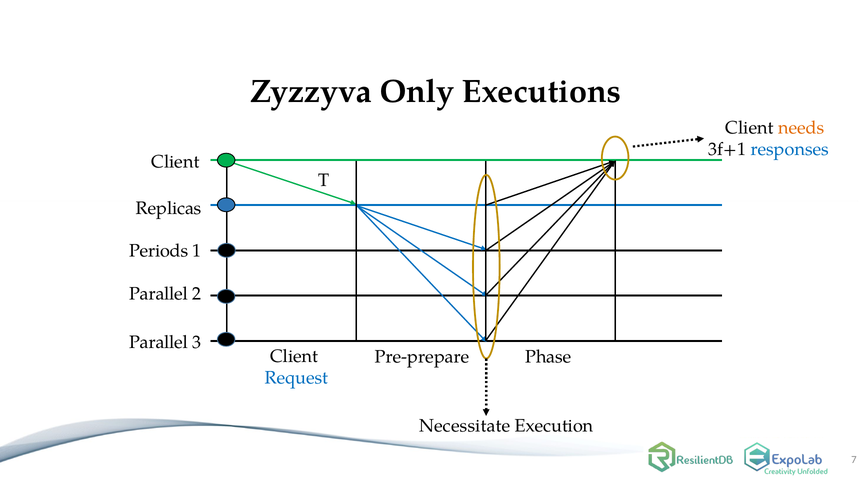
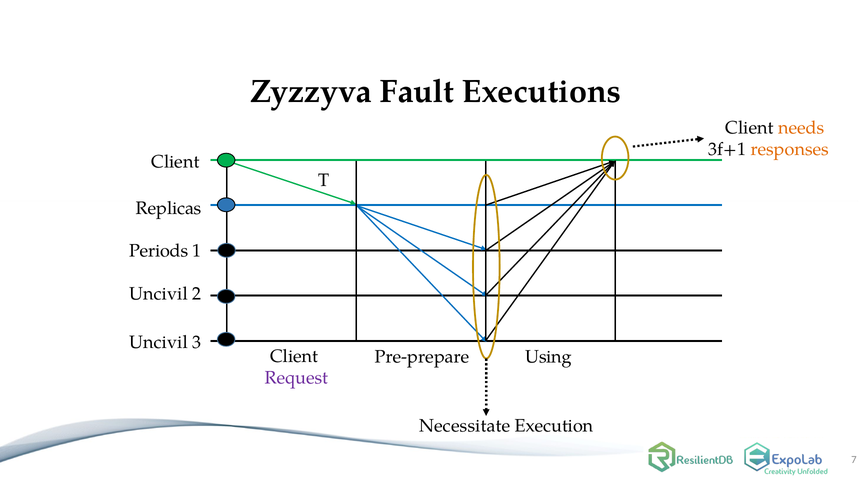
Only: Only -> Fault (417, 92)
responses colour: blue -> orange (790, 150)
Parallel: Parallel -> Uncivil (159, 294)
Parallel: Parallel -> Uncivil (159, 343)
Phase: Phase -> Using (548, 357)
Request colour: blue -> purple (296, 378)
